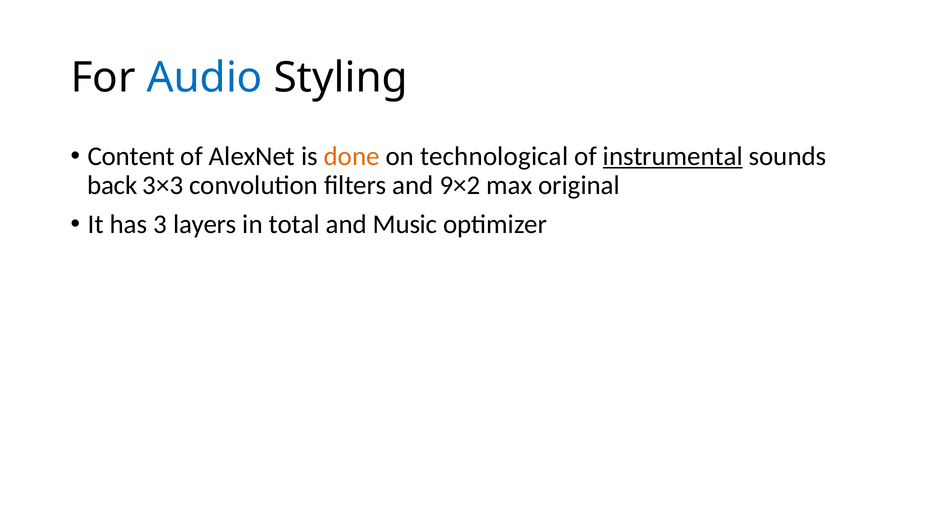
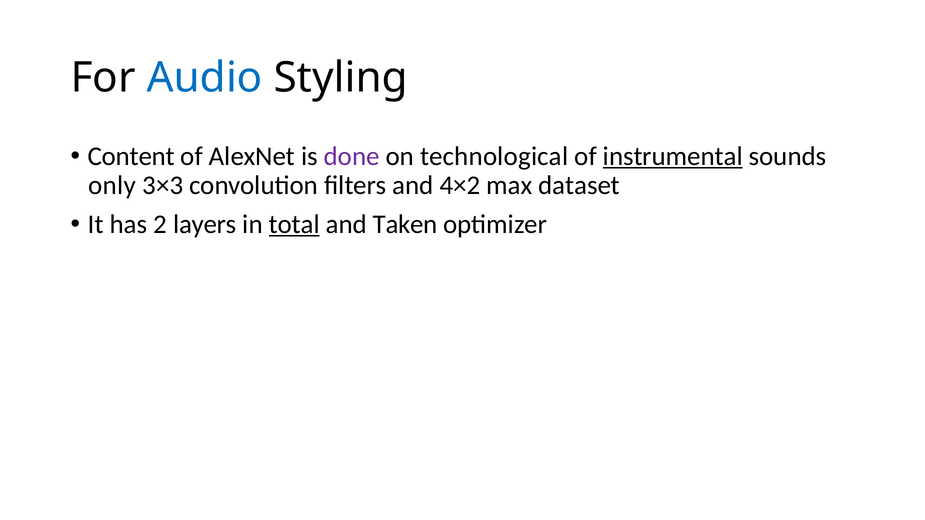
done colour: orange -> purple (352, 156)
back: back -> only (112, 186)
9×2: 9×2 -> 4×2 (460, 186)
original: original -> dataset (579, 186)
3: 3 -> 2 (160, 224)
total underline: none -> present (294, 224)
Music: Music -> Taken (405, 224)
